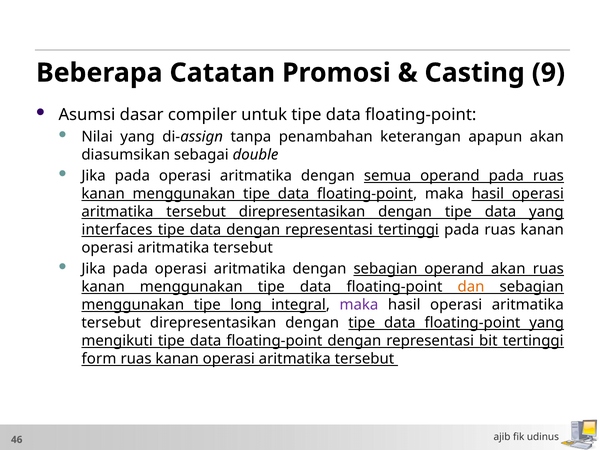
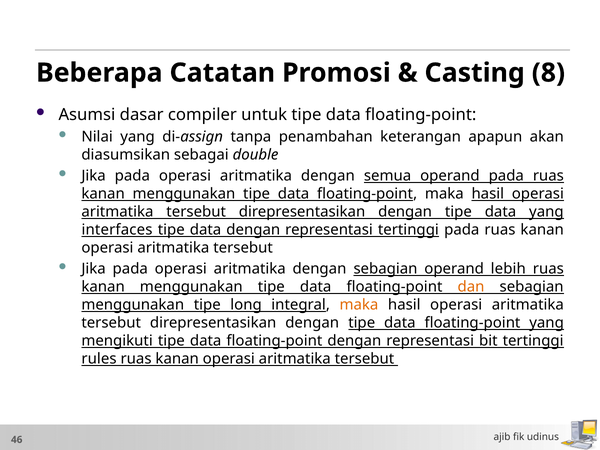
9: 9 -> 8 (548, 73)
operand akan: akan -> lebih (508, 269)
maka colour: purple -> orange (359, 305)
form: form -> rules (99, 359)
